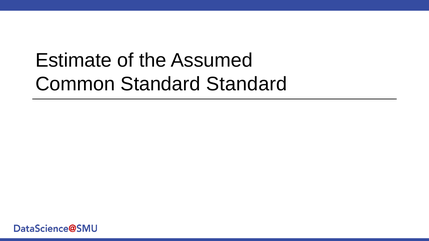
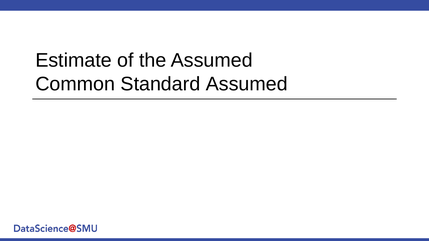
Standard Standard: Standard -> Assumed (247, 84)
